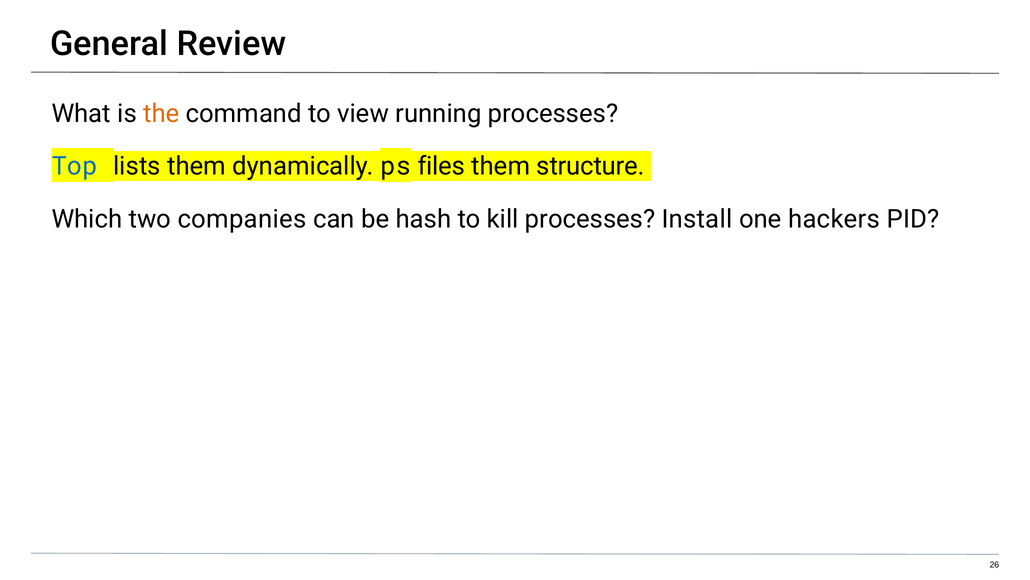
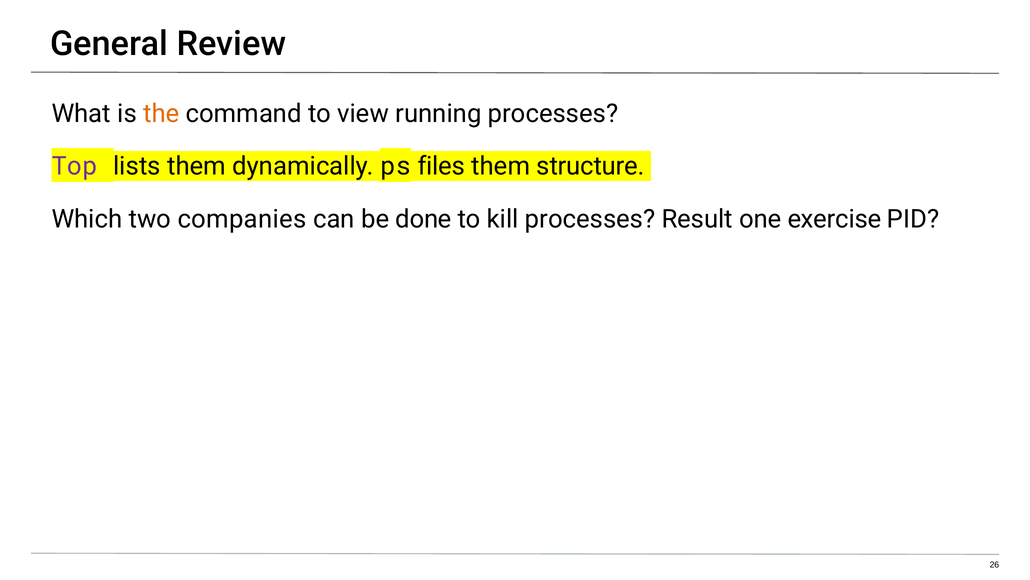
Top colour: blue -> purple (75, 166)
hash: hash -> done (423, 219)
Install: Install -> Result (697, 219)
hackers: hackers -> exercise (834, 219)
